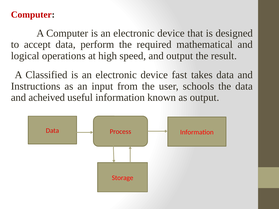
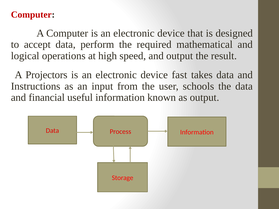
Classified: Classified -> Projectors (46, 75)
acheived: acheived -> financial (47, 98)
